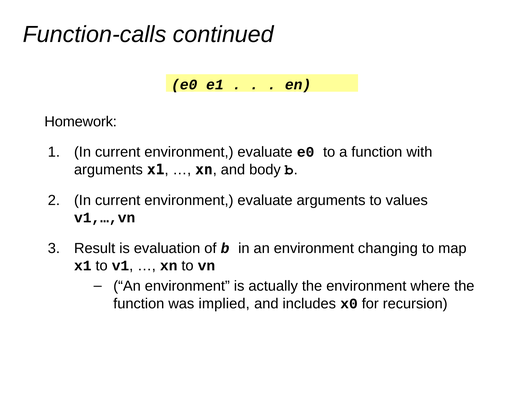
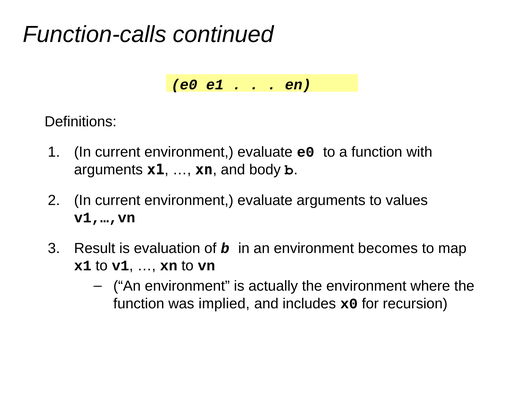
Homework: Homework -> Definitions (81, 122)
changing: changing -> becomes (388, 248)
